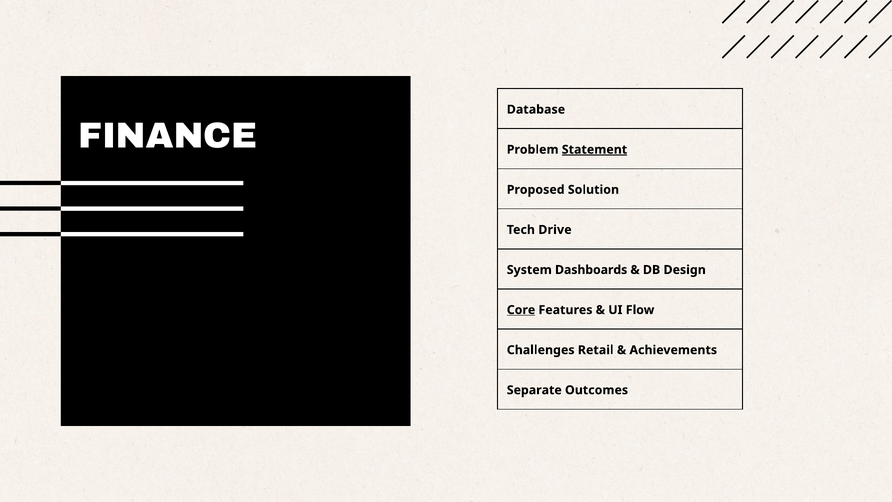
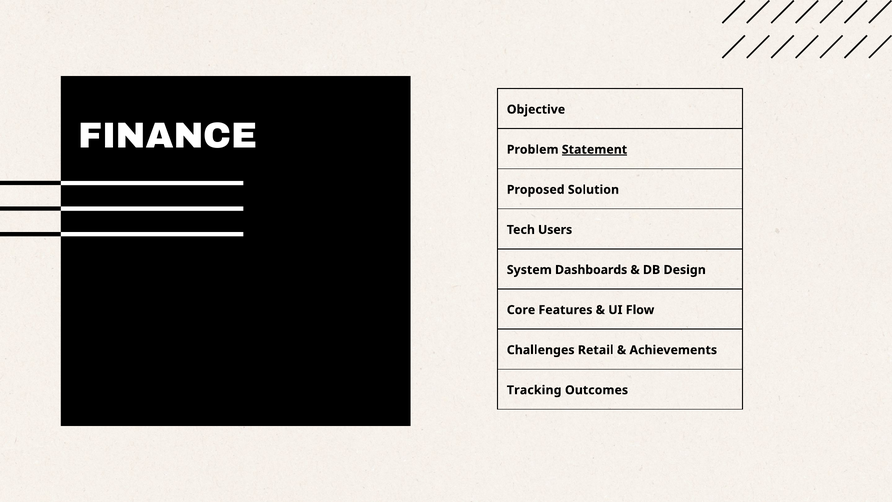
Database: Database -> Objective (536, 109)
Drive: Drive -> Users (555, 230)
Core underline: present -> none (521, 310)
Separate: Separate -> Tracking (534, 390)
